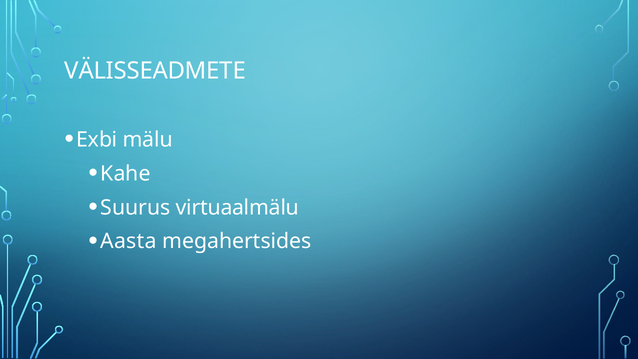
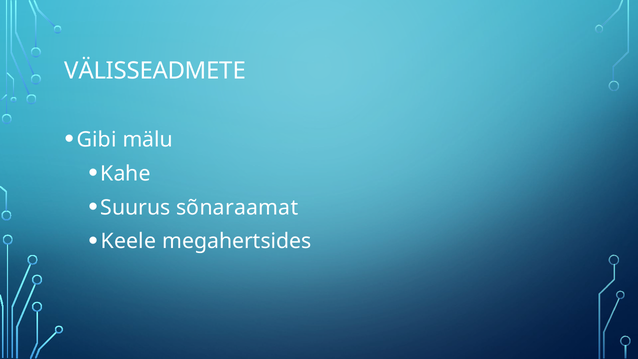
Exbi: Exbi -> Gibi (97, 139)
virtuaalmälu: virtuaalmälu -> sõnaraamat (237, 207)
Aasta: Aasta -> Keele (128, 241)
